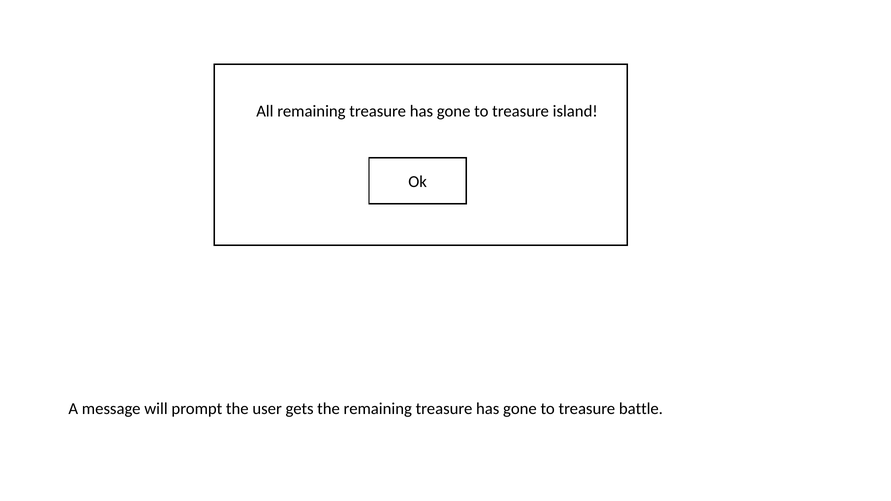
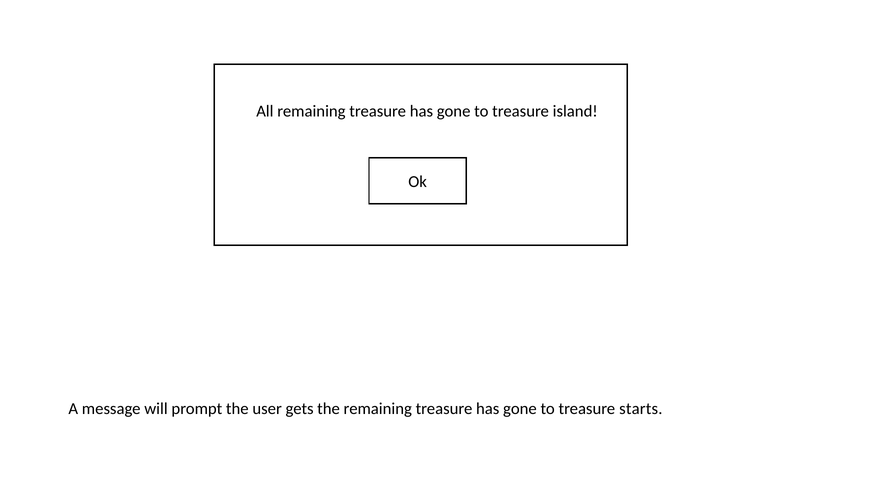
battle: battle -> starts (641, 409)
